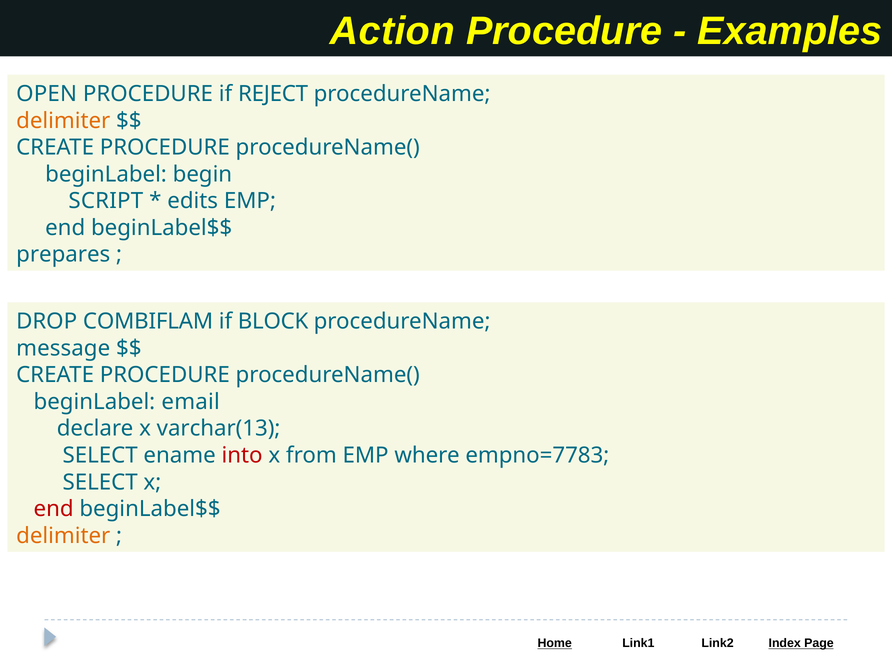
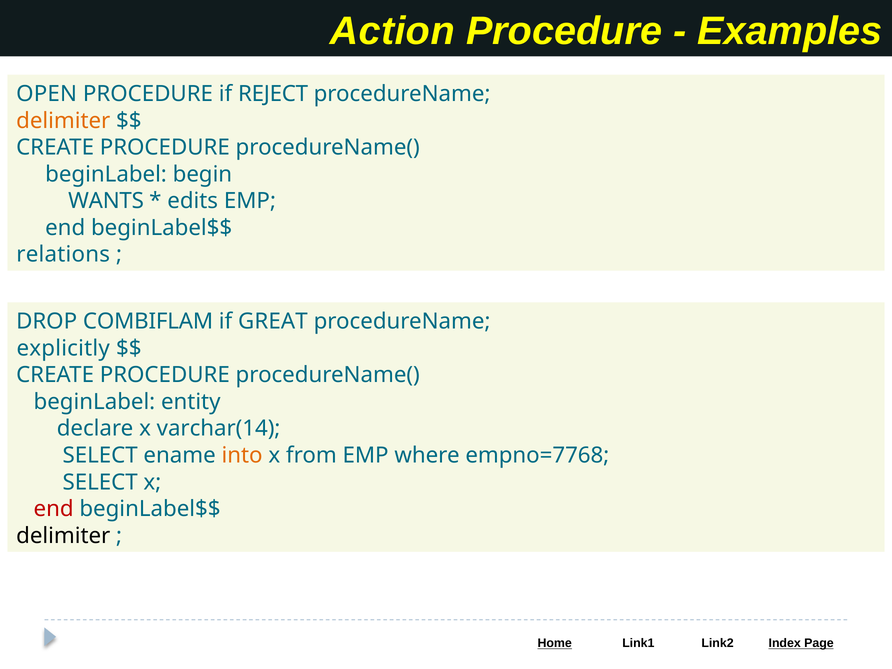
SCRIPT: SCRIPT -> WANTS (106, 201)
prepares: prepares -> relations (63, 255)
BLOCK: BLOCK -> GREAT (273, 322)
message: message -> explicitly (63, 348)
email: email -> entity (191, 402)
varchar(13: varchar(13 -> varchar(14 (219, 429)
into colour: red -> orange (242, 455)
empno=7783: empno=7783 -> empno=7768 (537, 455)
delimiter colour: orange -> black (63, 536)
